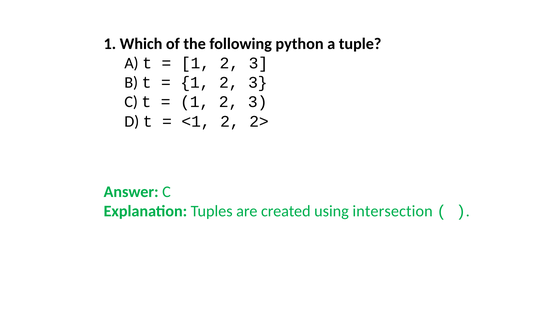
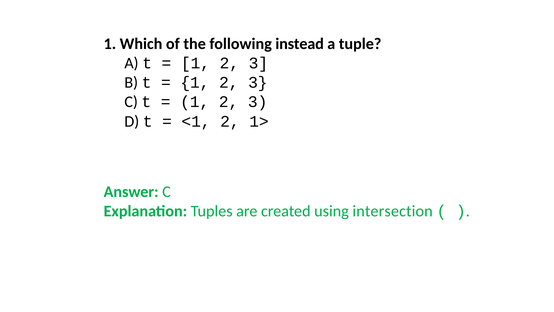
python: python -> instead (300, 44)
2>: 2> -> 1> (259, 121)
